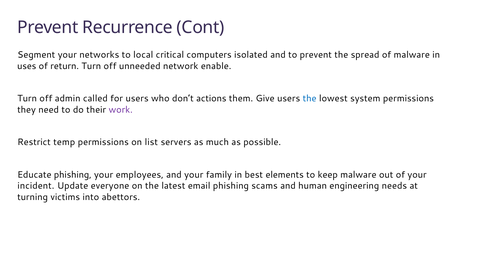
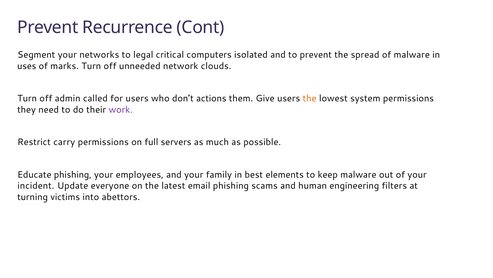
local: local -> legal (143, 55)
return: return -> marks (65, 66)
enable: enable -> clouds (216, 66)
the colour: blue -> orange (310, 98)
temp: temp -> carry (64, 142)
list: list -> full (151, 142)
needs: needs -> filters (394, 185)
